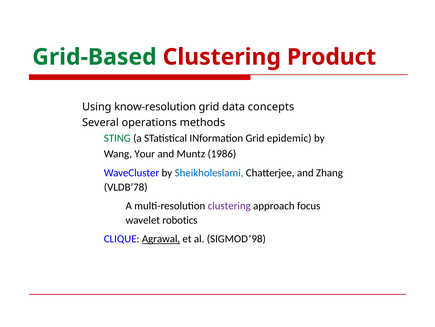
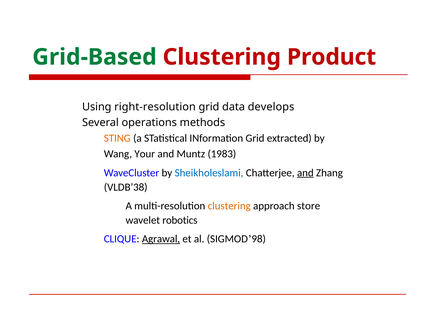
know-resolution: know-resolution -> right-resolution (155, 107)
concepts: concepts -> develops (271, 107)
STING colour: green -> orange (117, 138)
epidemic: epidemic -> extracted (289, 138)
1986: 1986 -> 1983 (222, 154)
and underline: none -> present (305, 172)
VLDB’78: VLDB’78 -> VLDB’38 (126, 187)
clustering colour: purple -> orange (229, 205)
focus: focus -> store (309, 205)
